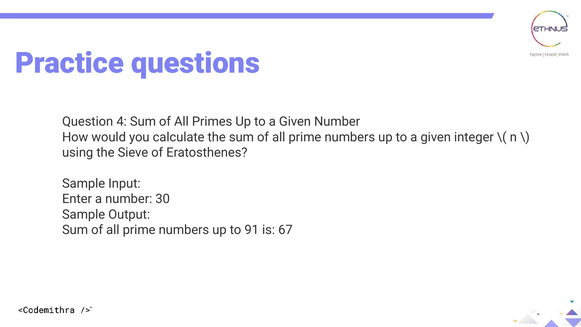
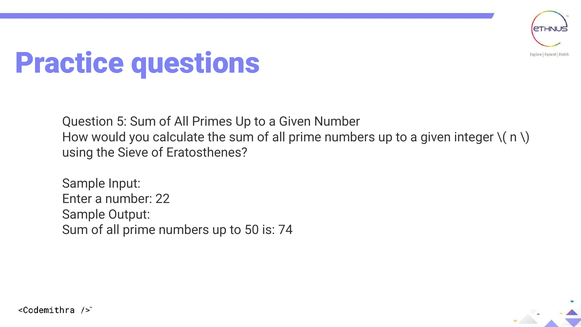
4: 4 -> 5 (122, 122)
30: 30 -> 22 (163, 199)
91: 91 -> 50 (252, 230)
67: 67 -> 74 (285, 230)
